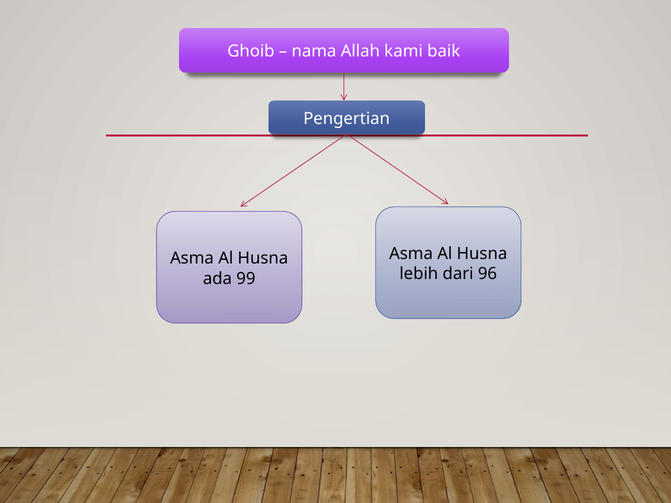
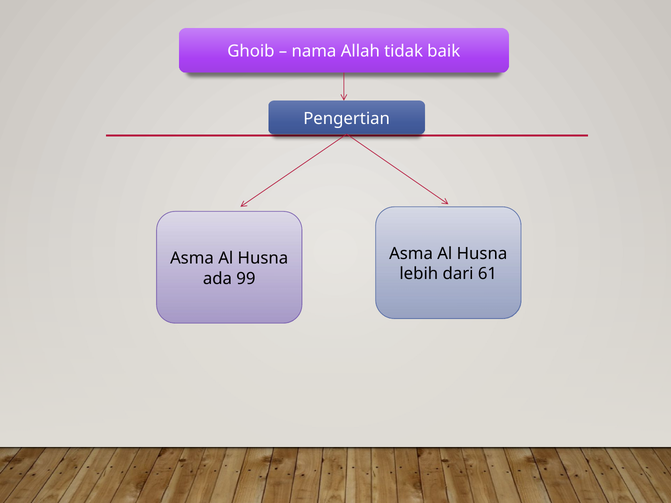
kami: kami -> tidak (404, 51)
96: 96 -> 61 (487, 274)
